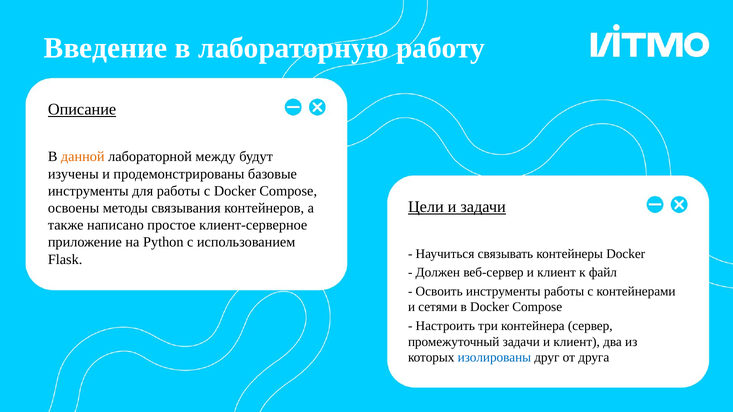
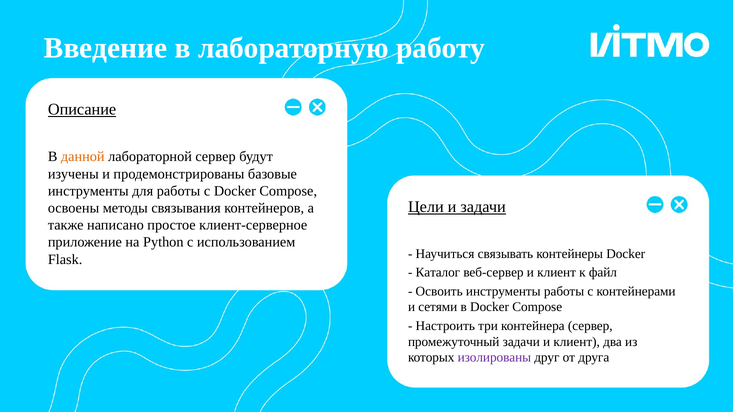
лабораторной между: между -> сервер (216, 157)
Должен: Должен -> Каталог (438, 273)
изолированы colour: blue -> purple (494, 358)
